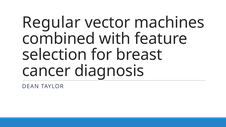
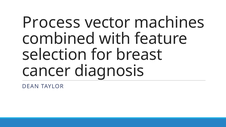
Regular: Regular -> Process (51, 23)
